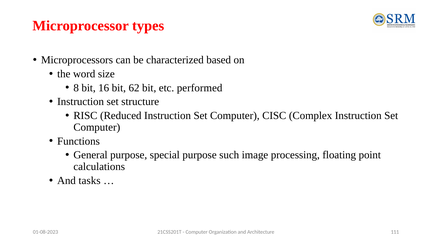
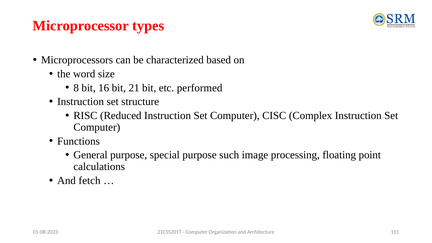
62: 62 -> 21 (134, 88)
tasks: tasks -> fetch (90, 181)
